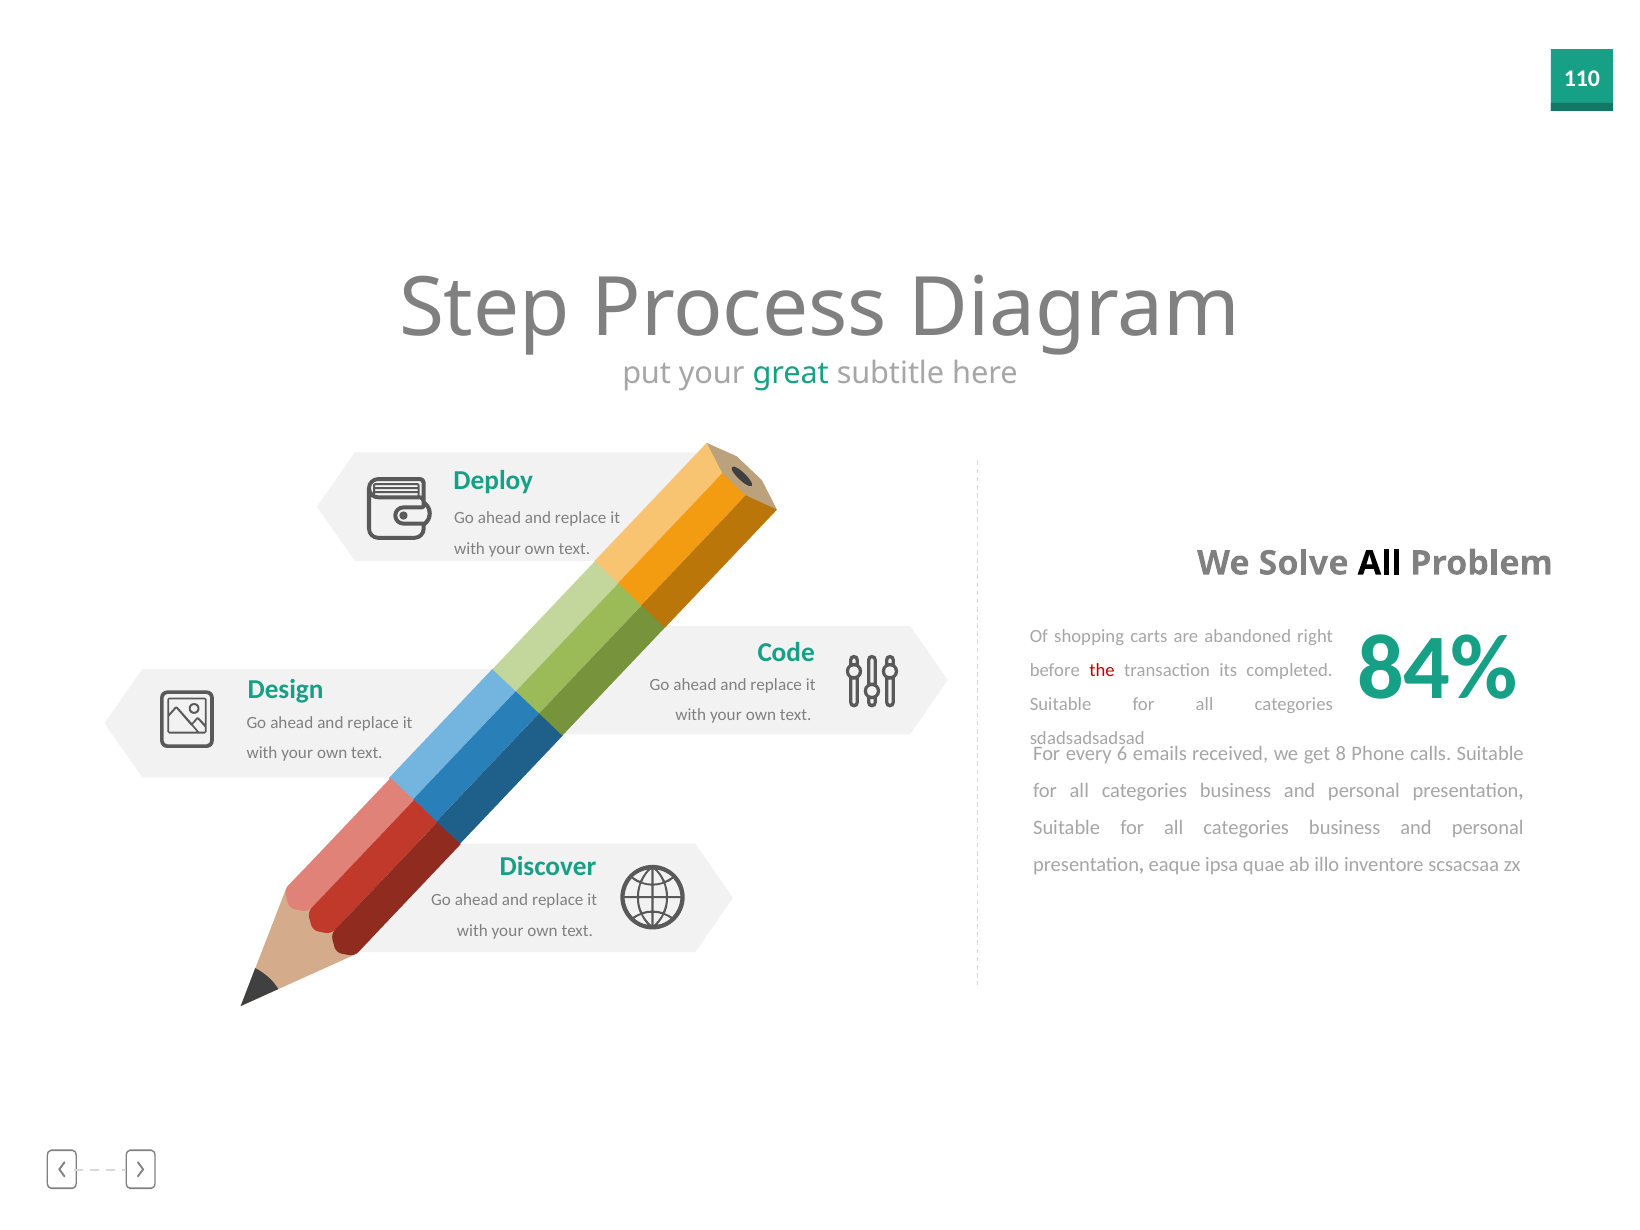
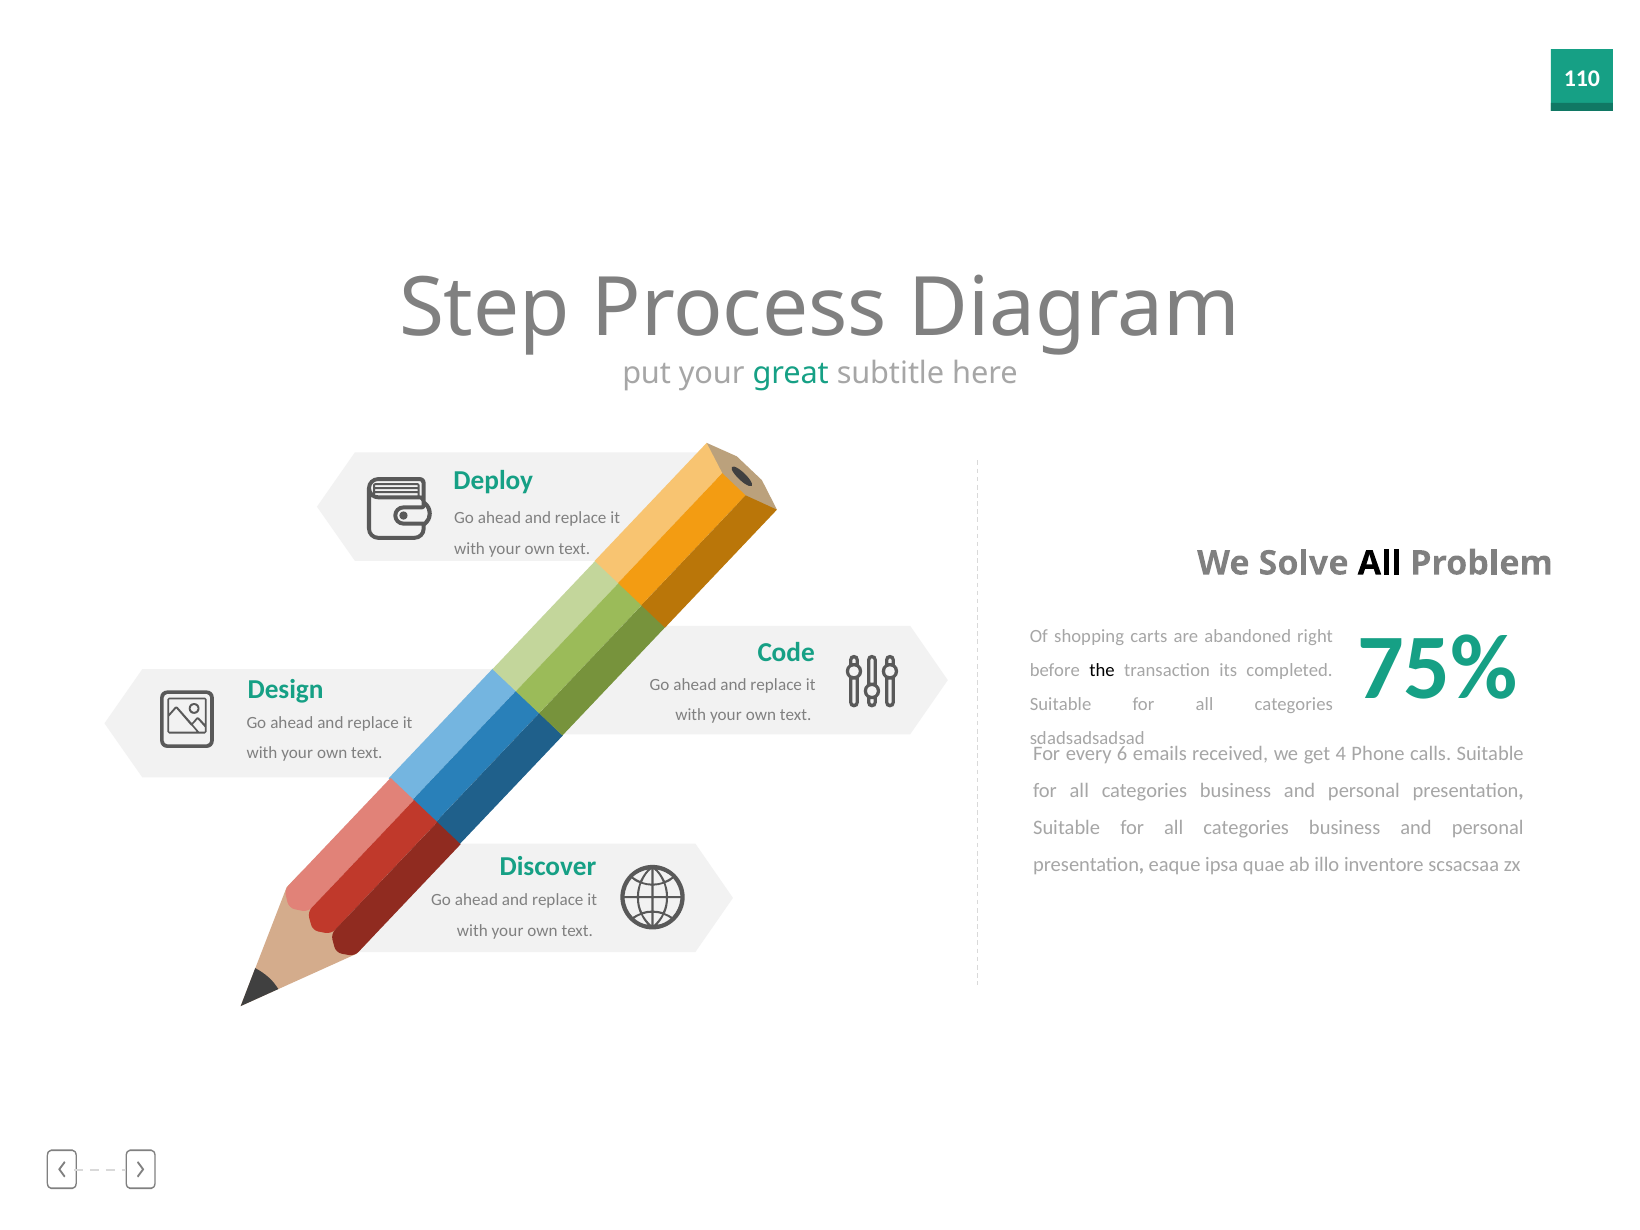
84%: 84% -> 75% (1437, 668)
the colour: red -> black (1102, 670)
8: 8 -> 4 (1341, 753)
